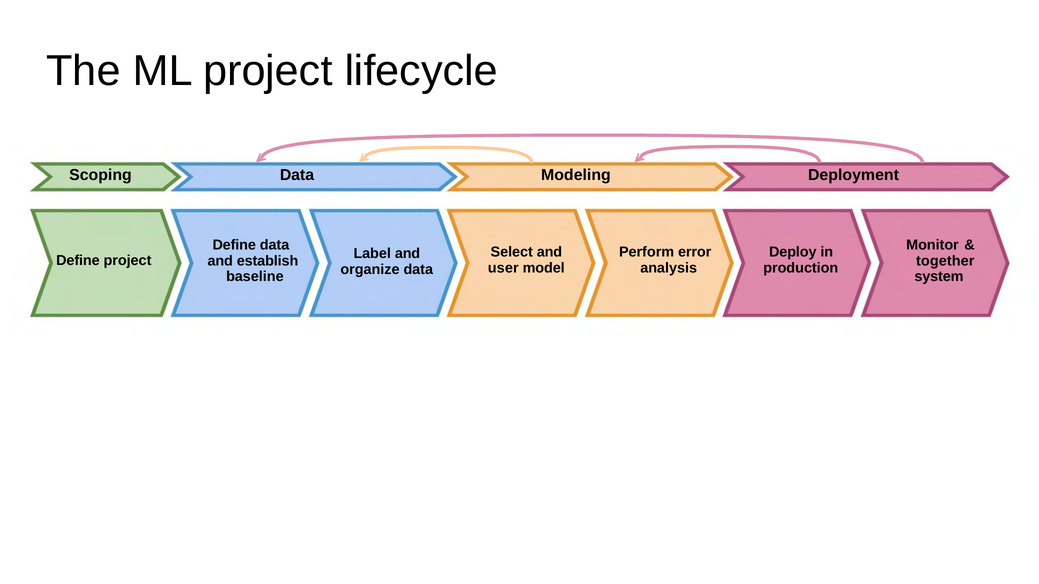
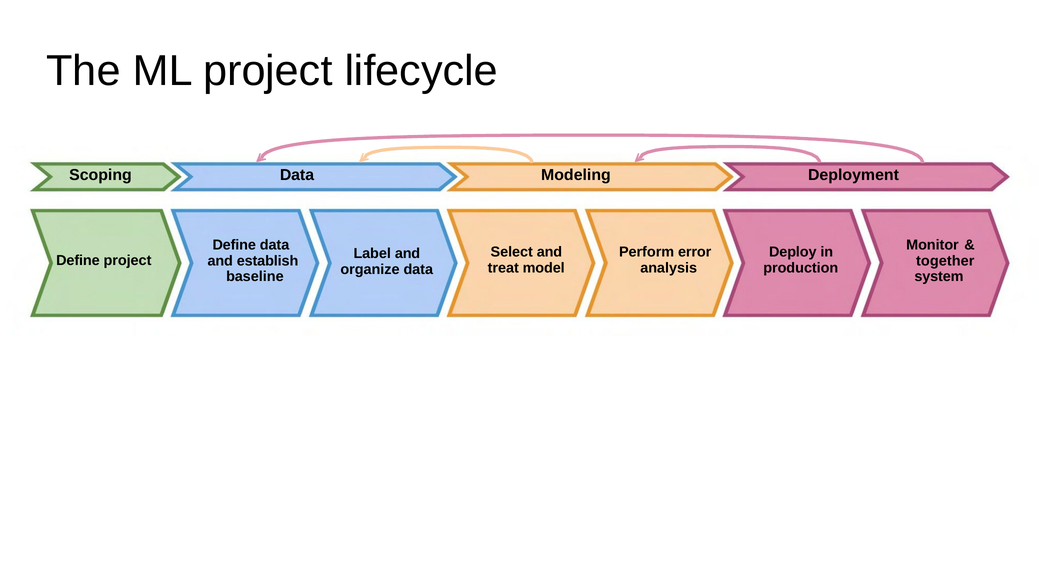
user: user -> treat (503, 268)
